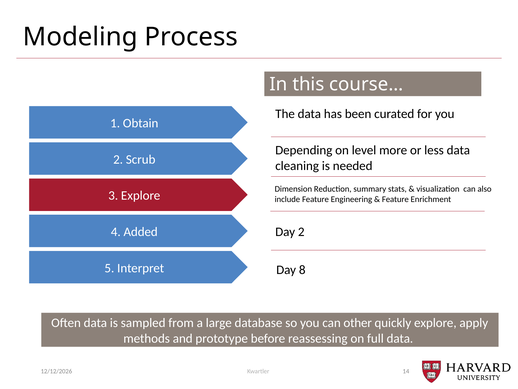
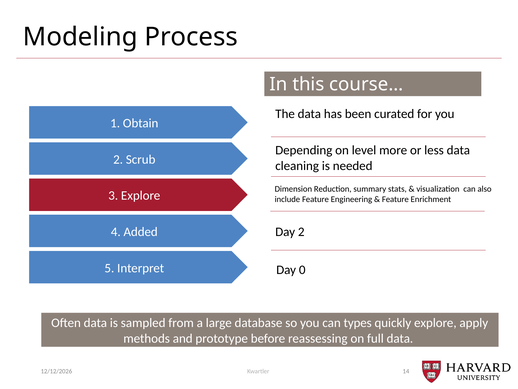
8: 8 -> 0 (302, 270)
other: other -> types (358, 323)
